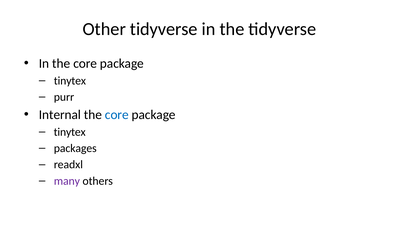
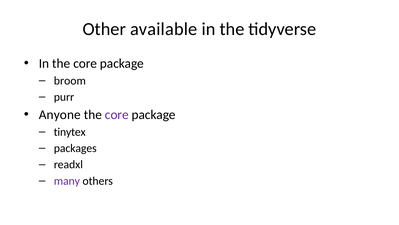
Other tidyverse: tidyverse -> available (164, 29)
tinytex: tinytex -> broom (70, 80)
Internal: Internal -> Anyone (60, 114)
core colour: blue -> purple (117, 114)
